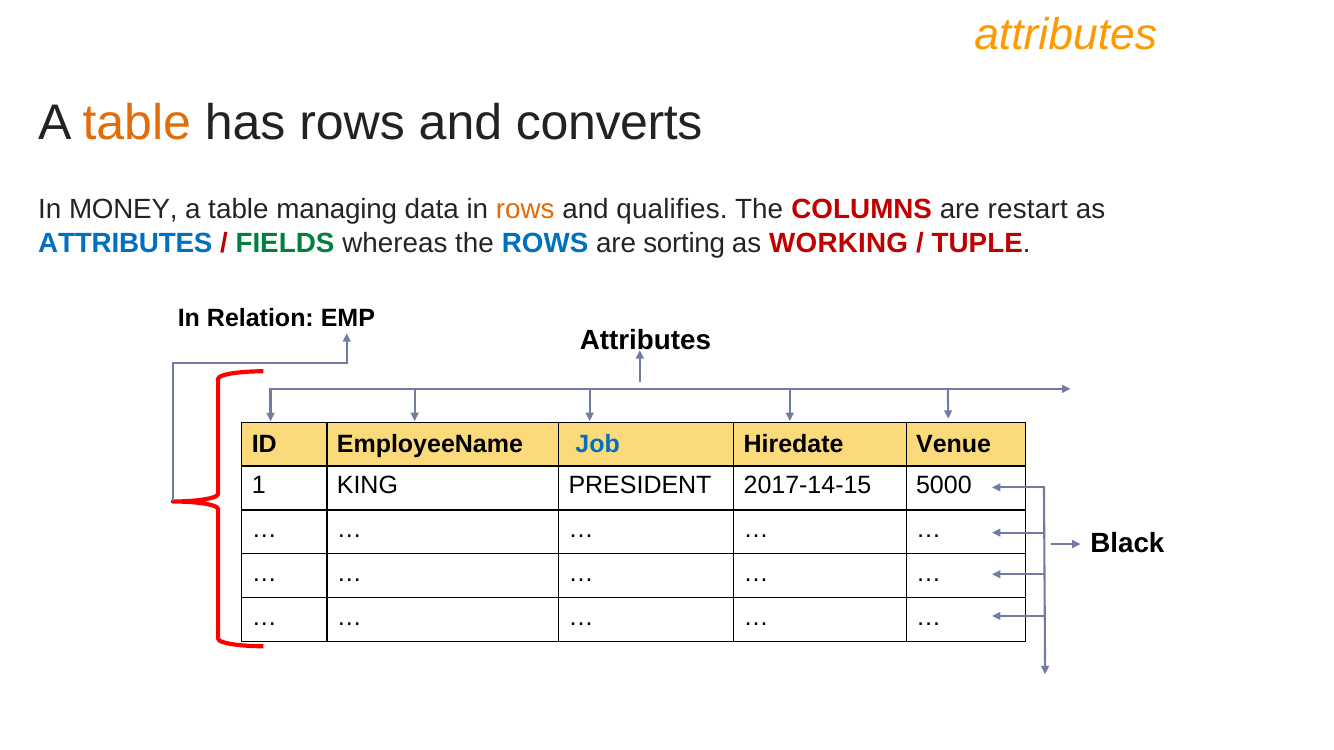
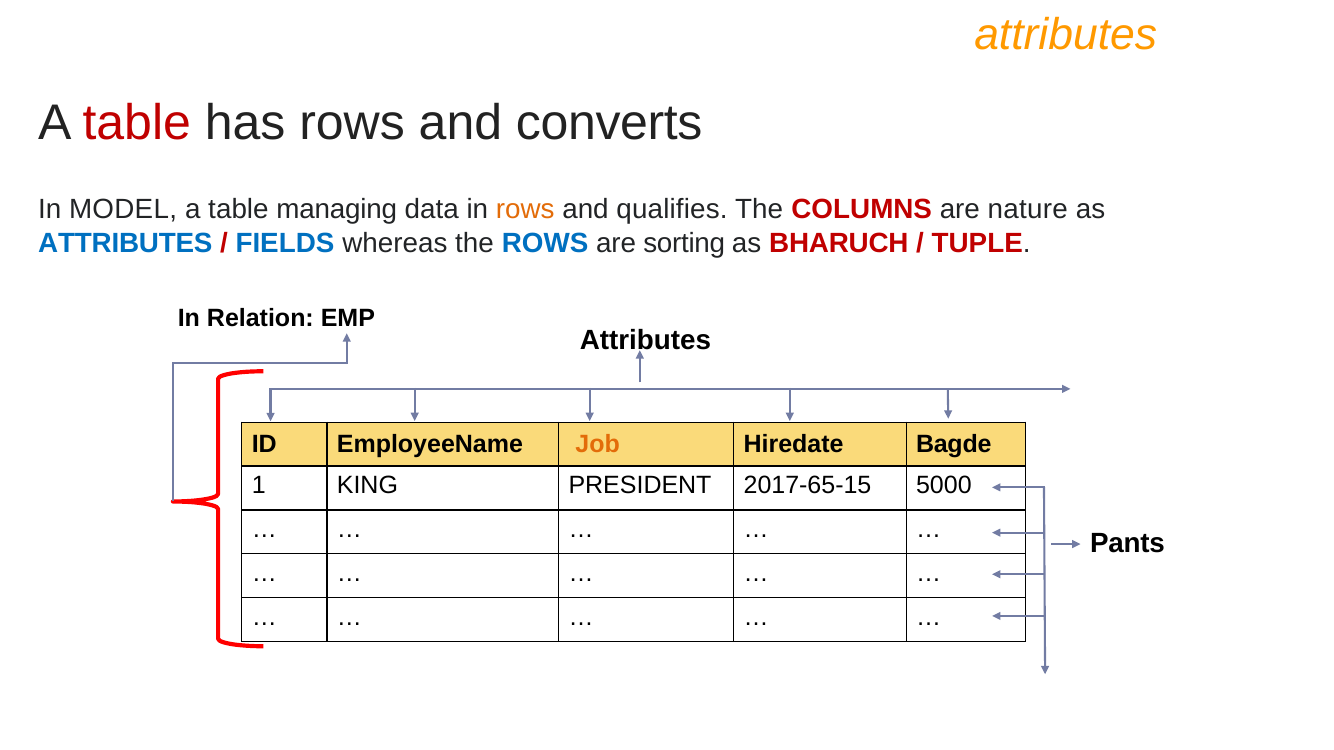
table colour: orange -> red (137, 123)
MONEY: MONEY -> MODEL (123, 210)
restart: restart -> nature (1028, 210)
FIELDS colour: green -> blue (285, 243)
WORKING: WORKING -> BHARUCH (839, 243)
Job colour: blue -> orange (598, 445)
Venue: Venue -> Bagde (954, 445)
2017-14-15: 2017-14-15 -> 2017-65-15 (807, 486)
Black: Black -> Pants (1128, 544)
